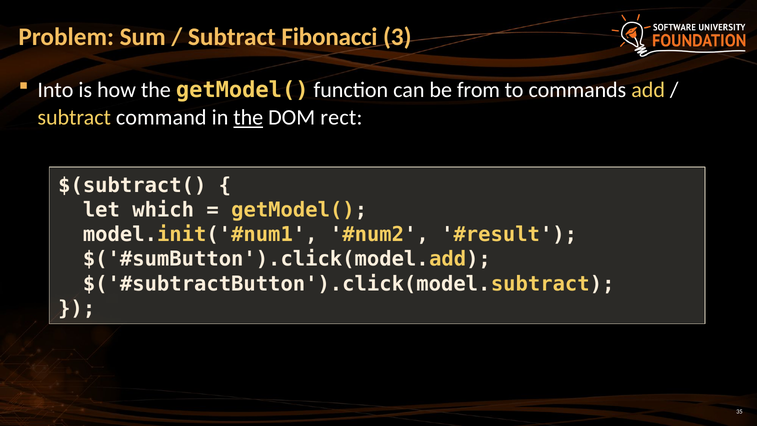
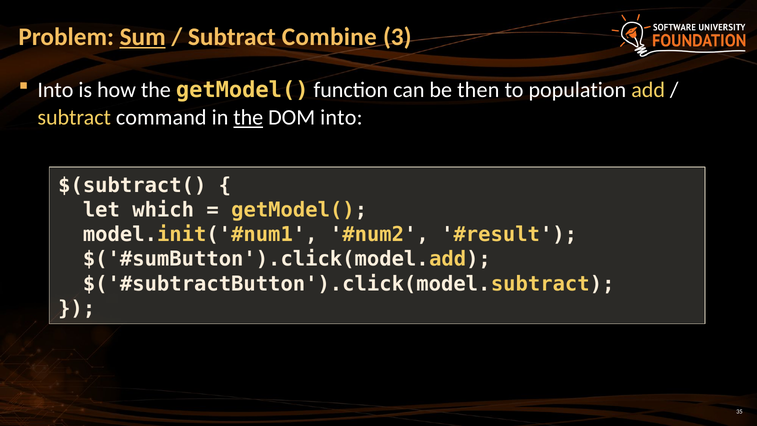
Sum underline: none -> present (143, 37)
Fibonacci: Fibonacci -> Combine (329, 37)
from: from -> then (478, 90)
commands: commands -> population (577, 90)
DOM rect: rect -> into (341, 118)
